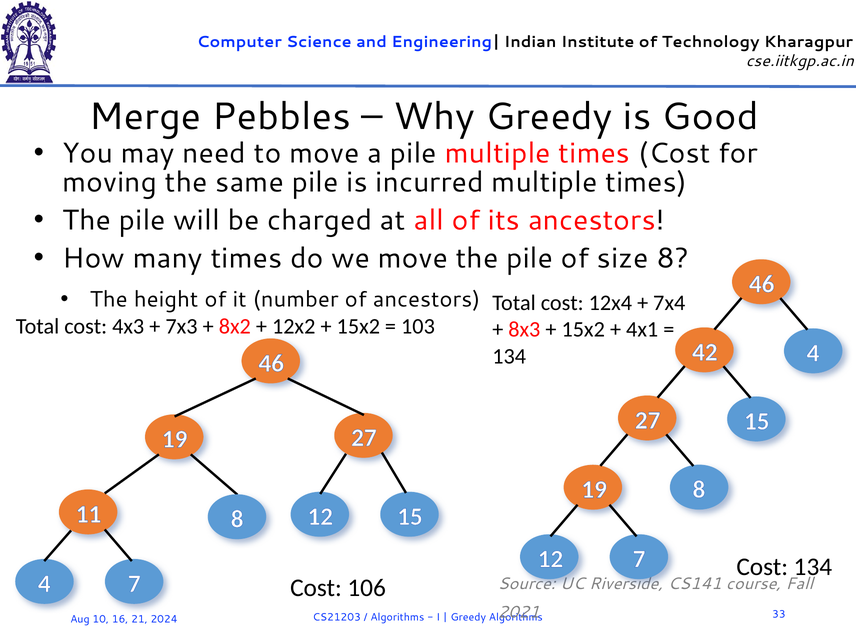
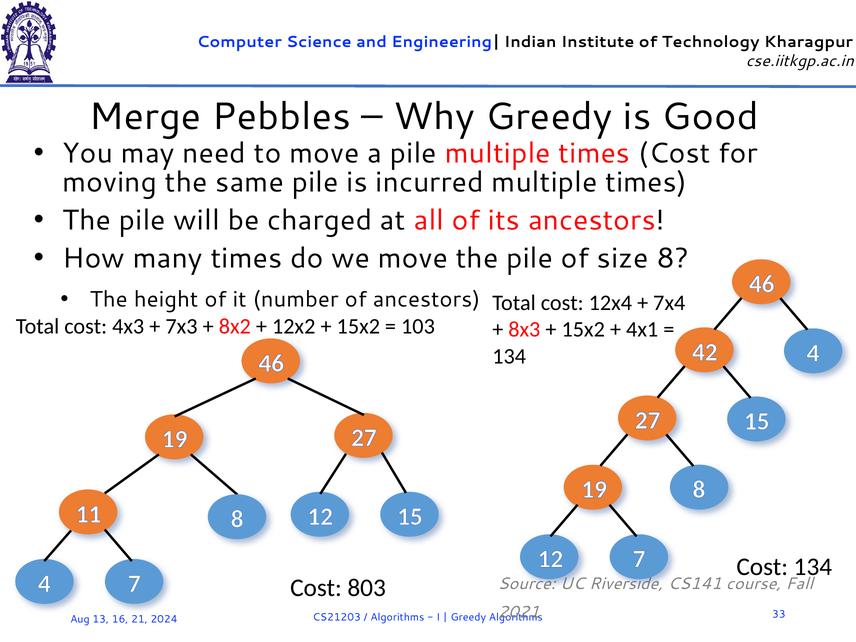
106: 106 -> 803 (367, 588)
10: 10 -> 13 (101, 619)
